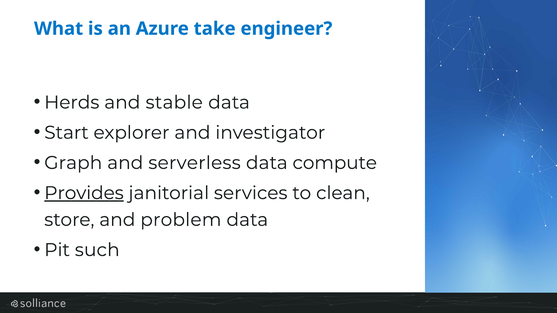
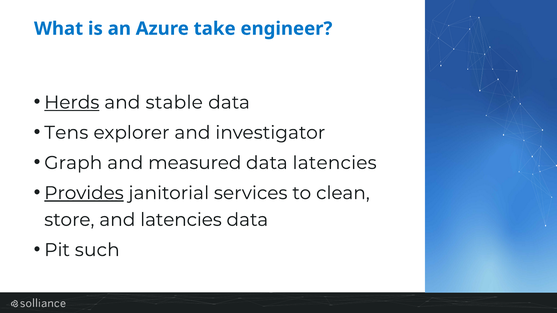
Herds underline: none -> present (72, 103)
Start: Start -> Tens (66, 133)
serverless: serverless -> measured (195, 163)
data compute: compute -> latencies (335, 163)
and problem: problem -> latencies (181, 220)
